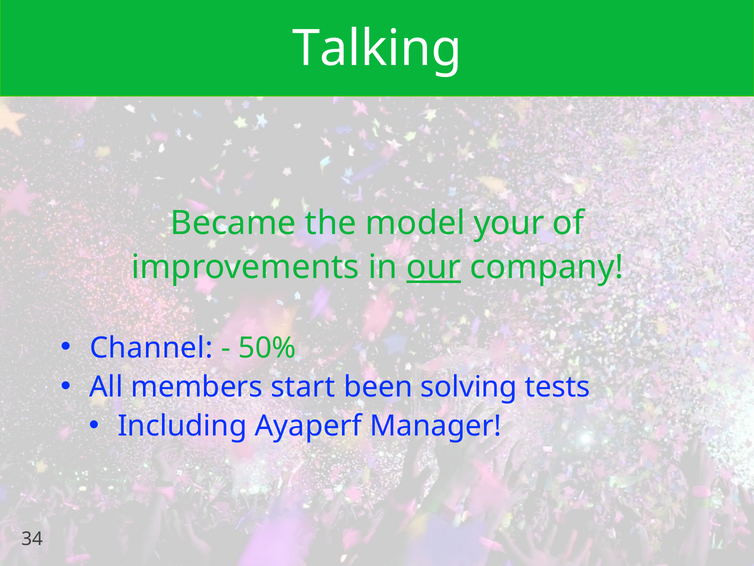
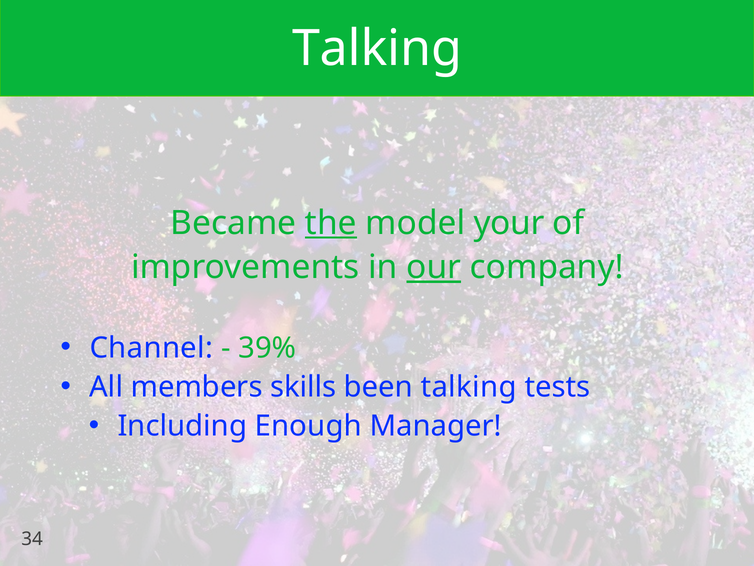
the underline: none -> present (331, 223)
50%: 50% -> 39% (267, 348)
start: start -> skills (303, 387)
been solving: solving -> talking (469, 387)
Ayaperf: Ayaperf -> Enough (308, 426)
